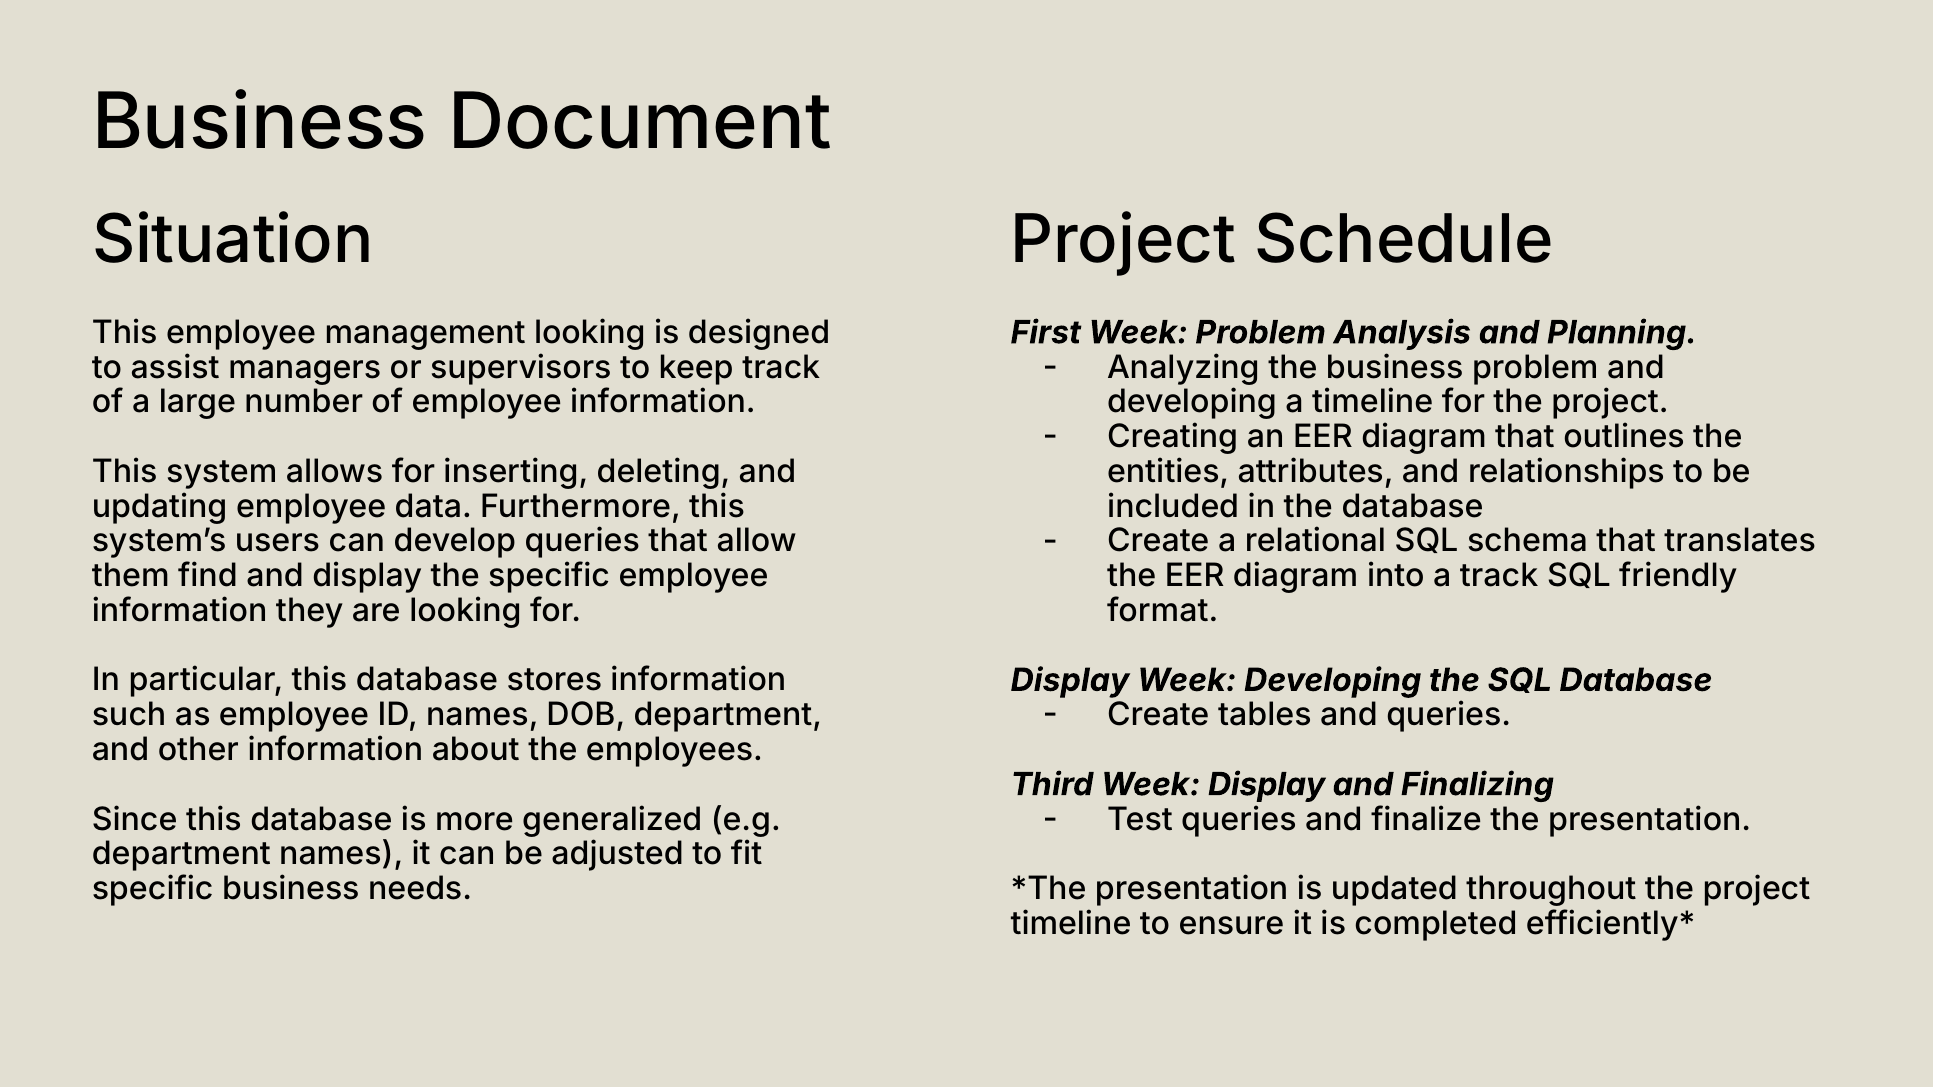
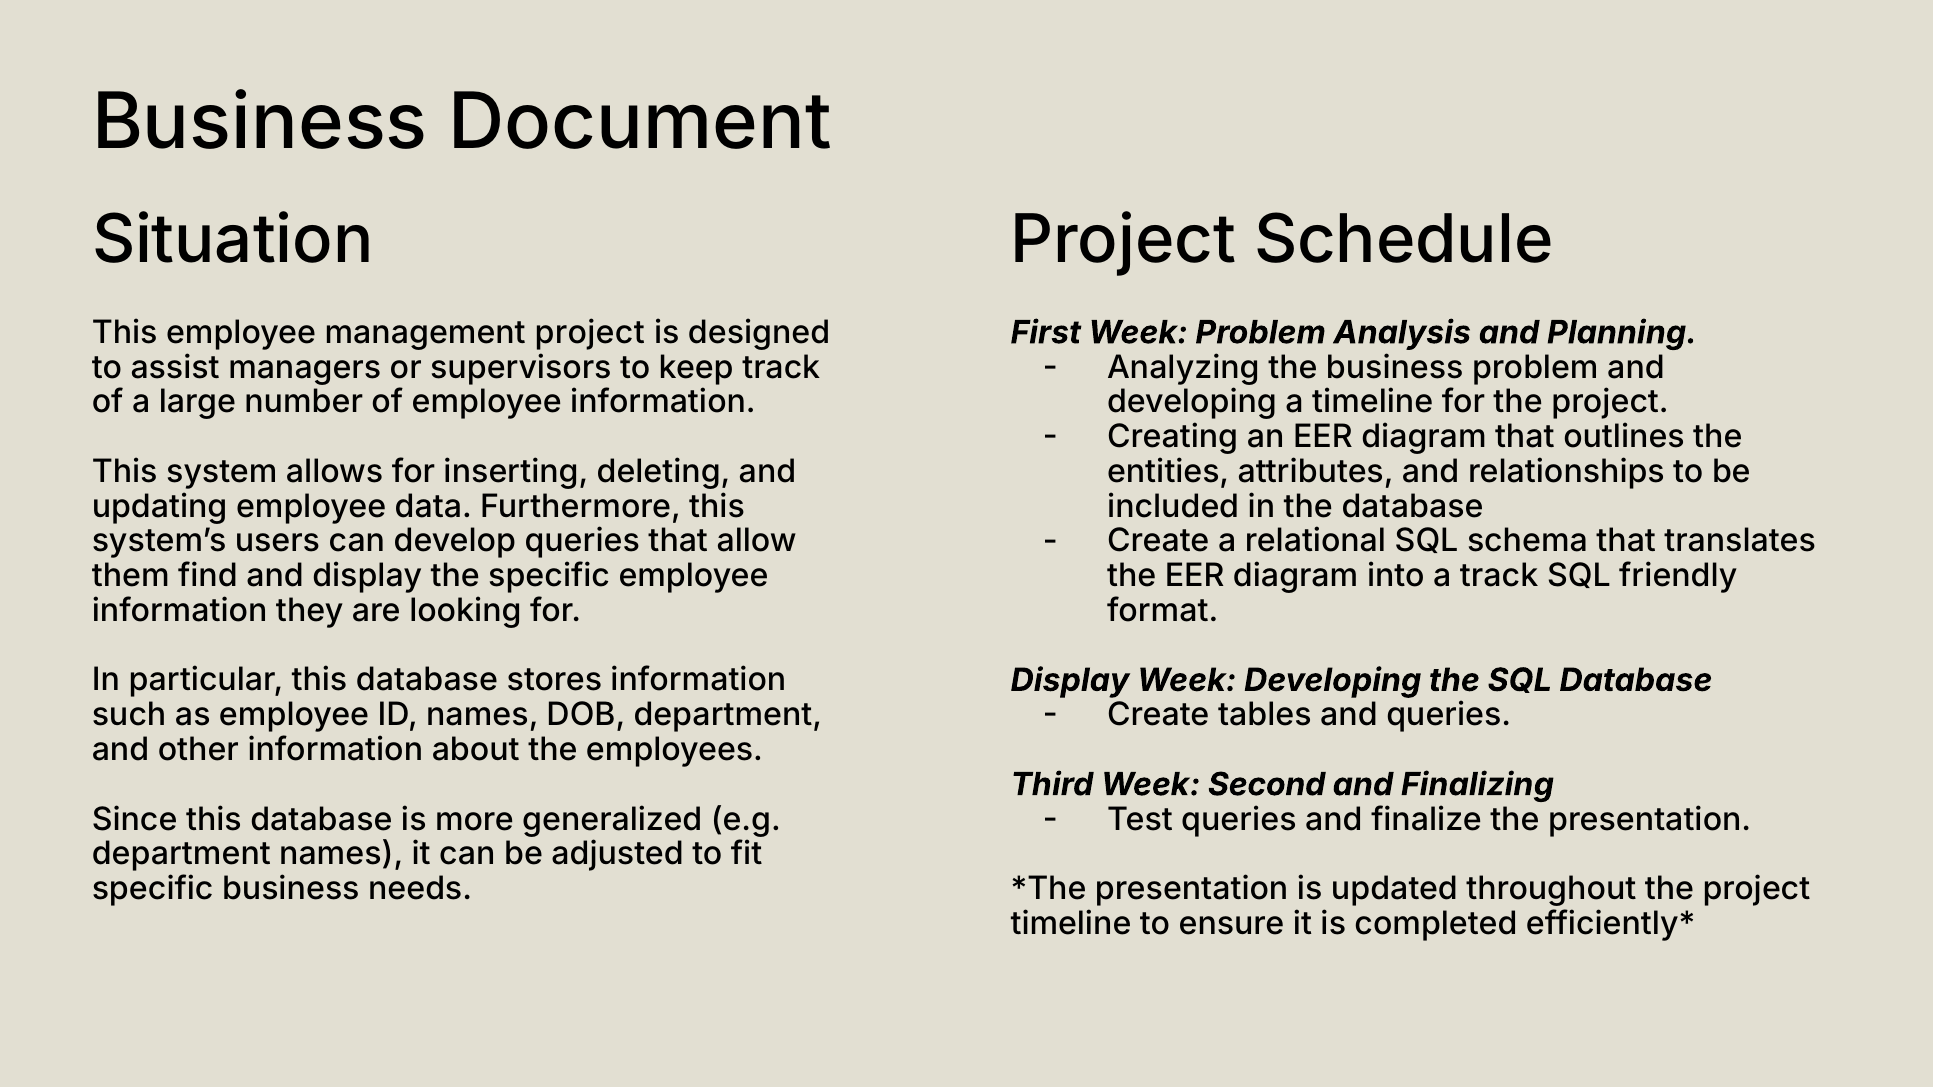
management looking: looking -> project (590, 333)
Week Display: Display -> Second (1267, 785)
